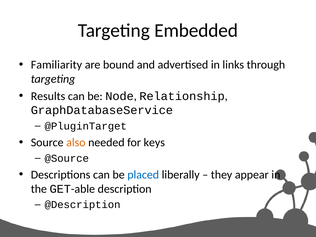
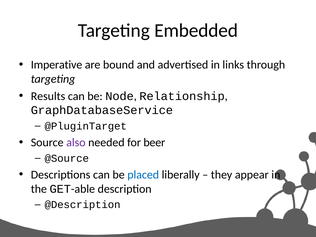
Familiarity: Familiarity -> Imperative (57, 65)
also colour: orange -> purple (76, 142)
keys: keys -> beer (154, 142)
